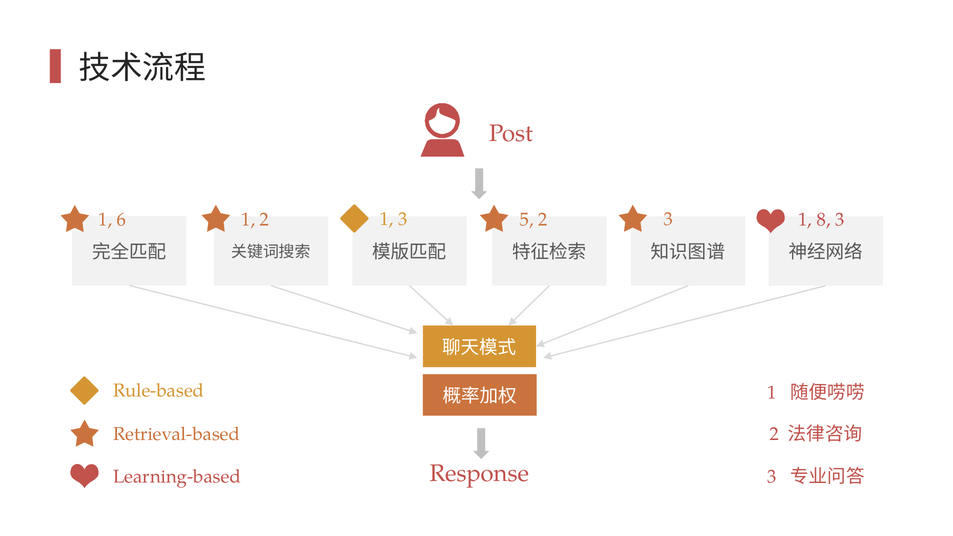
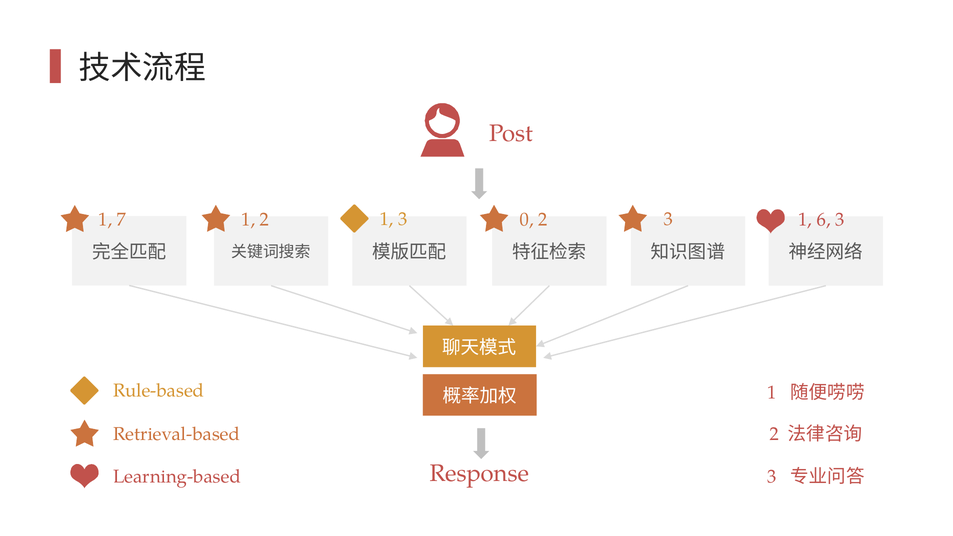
6: 6 -> 7 (122, 220)
5: 5 -> 0 (527, 220)
8: 8 -> 6 (824, 220)
